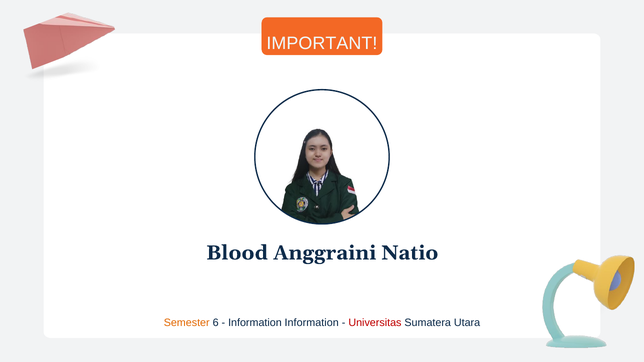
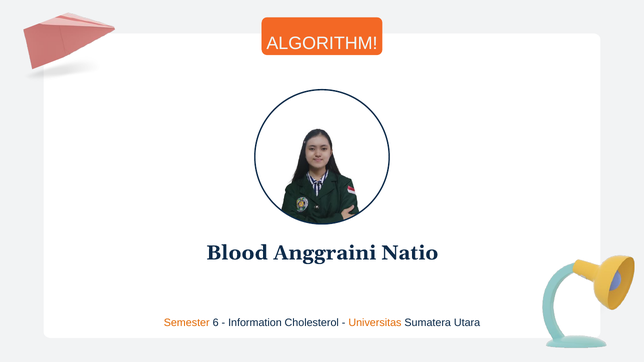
IMPORTANT: IMPORTANT -> ALGORITHM (322, 43)
Information Information: Information -> Cholesterol (312, 323)
Universitas colour: red -> orange (375, 323)
